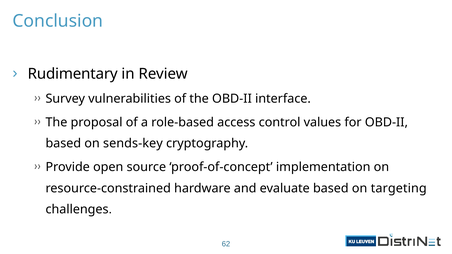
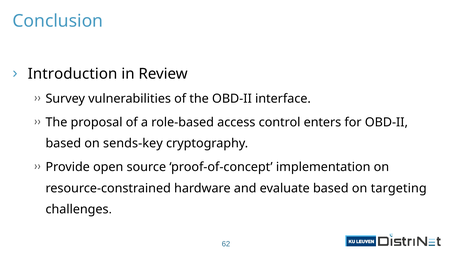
Rudimentary: Rudimentary -> Introduction (73, 74)
values: values -> enters (322, 123)
